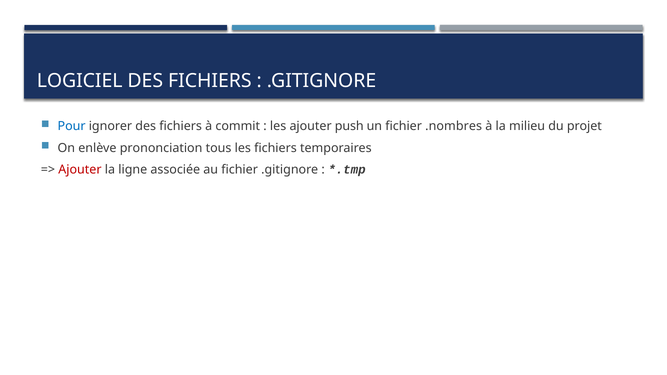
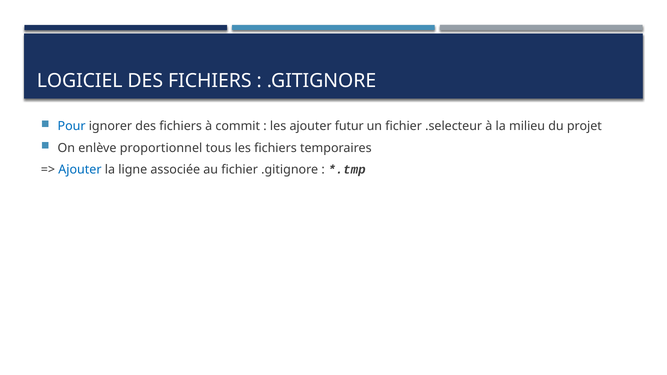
push: push -> futur (349, 126)
.nombres: .nombres -> .selecteur (454, 126)
prononciation: prononciation -> proportionnel (161, 148)
Ajouter colour: red -> blue (80, 170)
